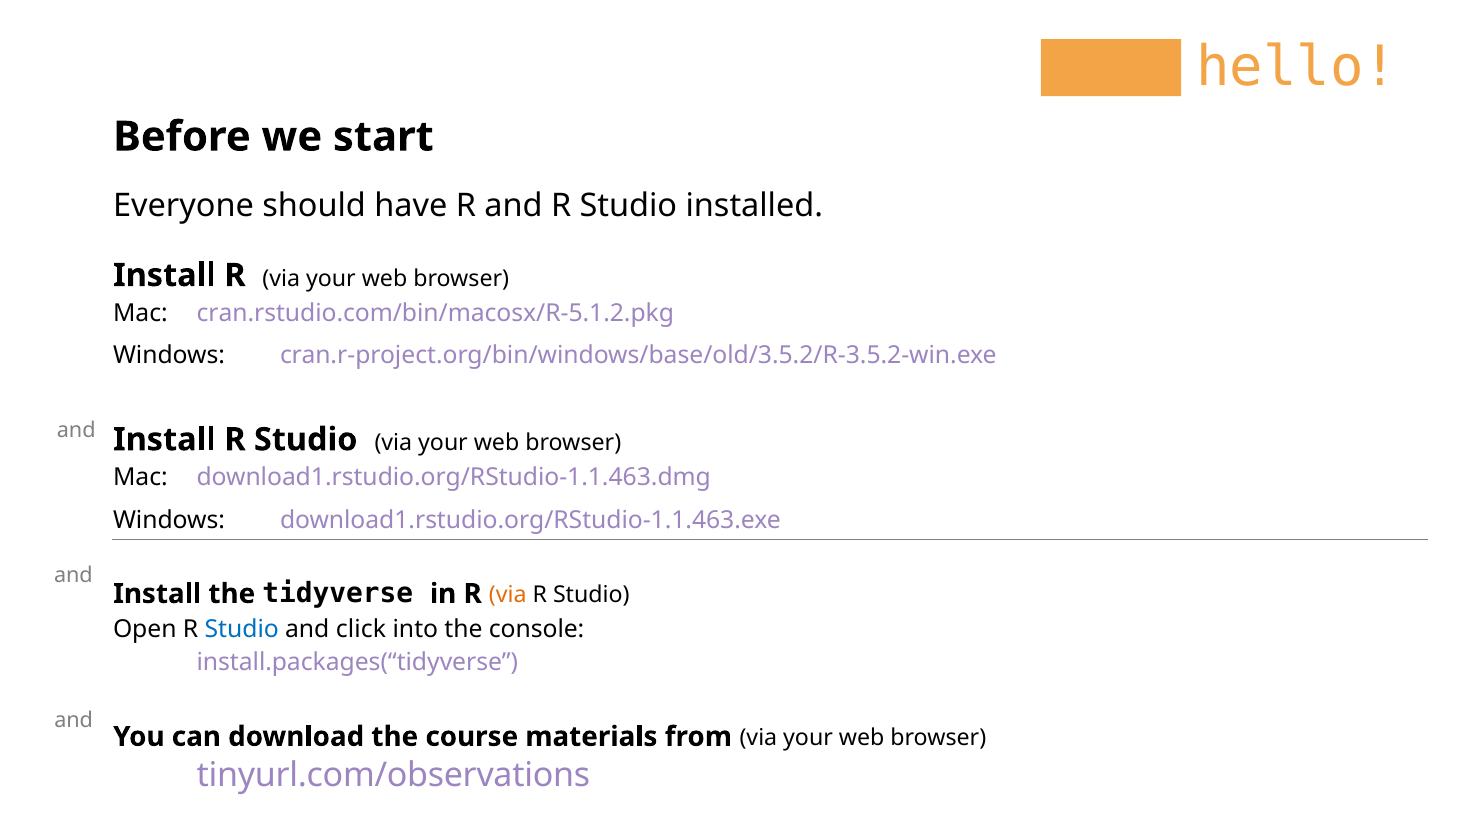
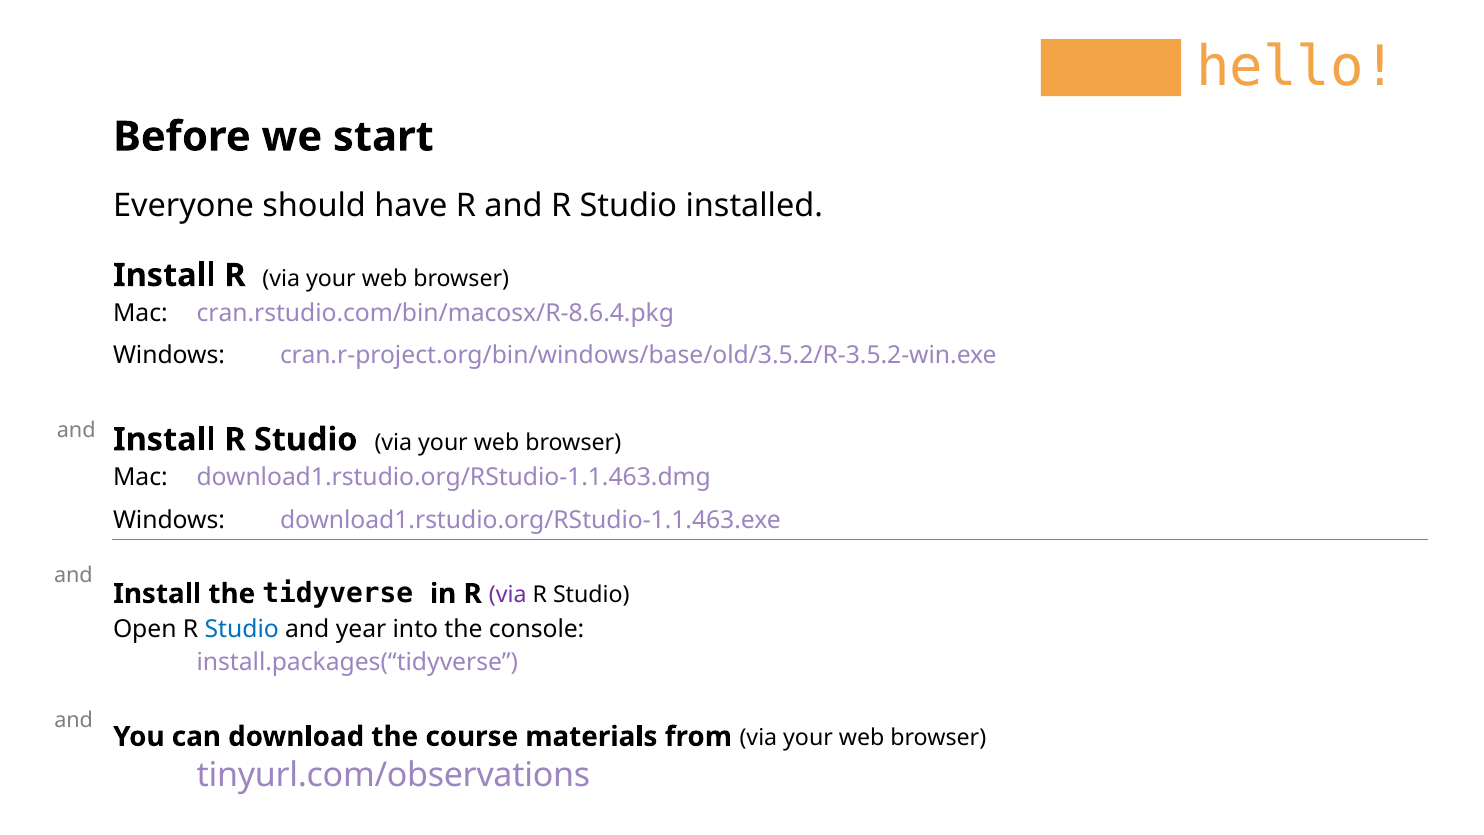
cran.rstudio.com/bin/macosx/R-5.1.2.pkg: cran.rstudio.com/bin/macosx/R-5.1.2.pkg -> cran.rstudio.com/bin/macosx/R-8.6.4.pkg (435, 313)
via colour: orange -> purple (508, 595)
click: click -> year (361, 629)
